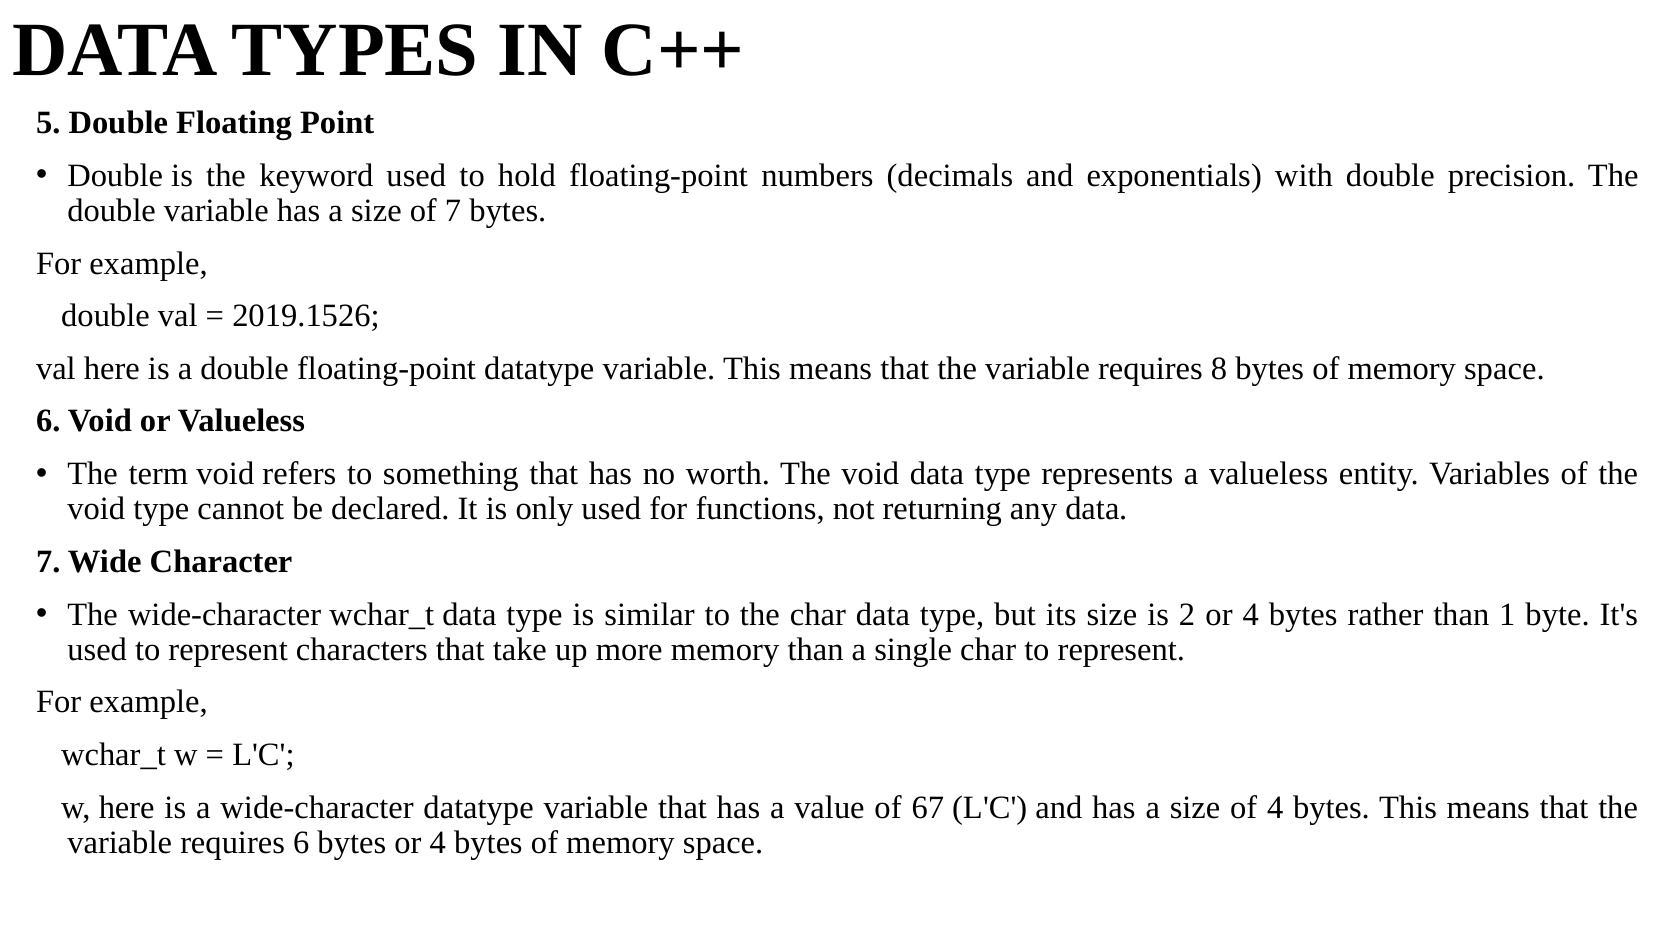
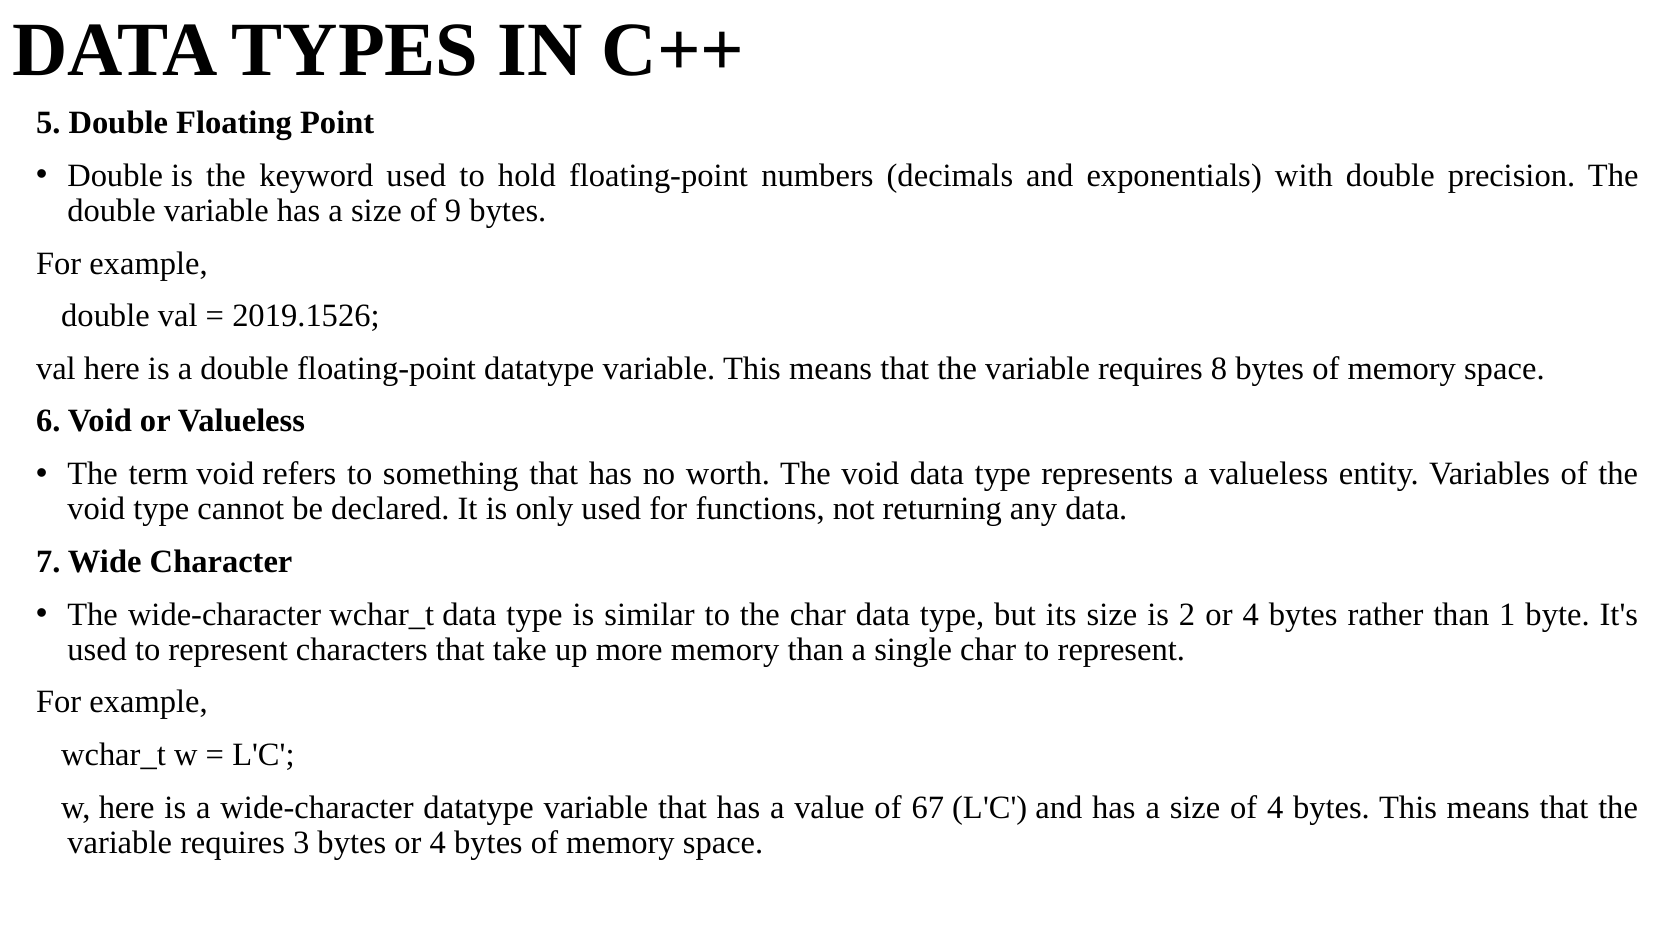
of 7: 7 -> 9 (453, 211)
requires 6: 6 -> 3 (301, 842)
